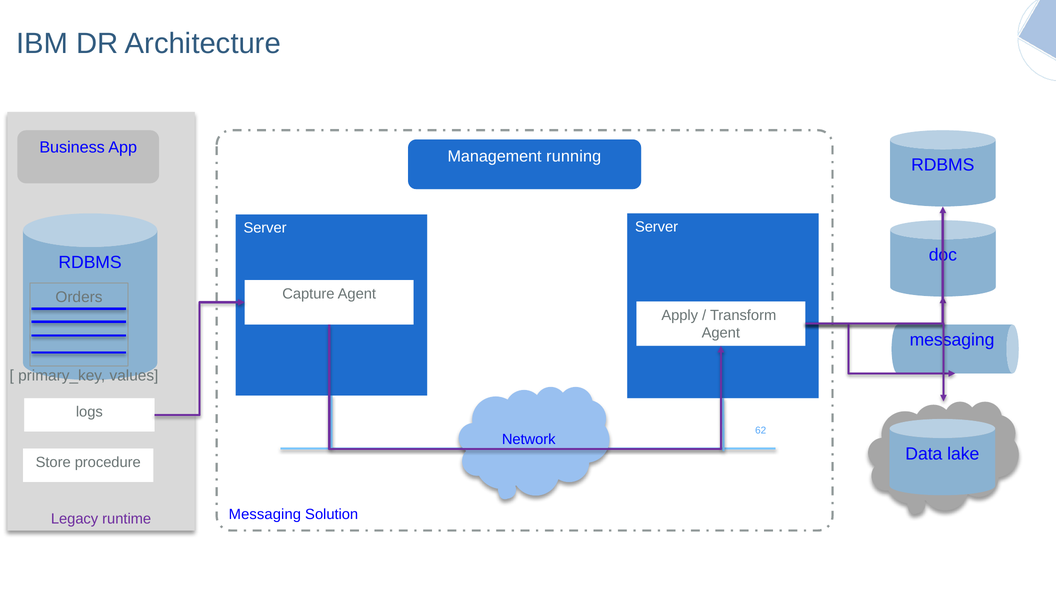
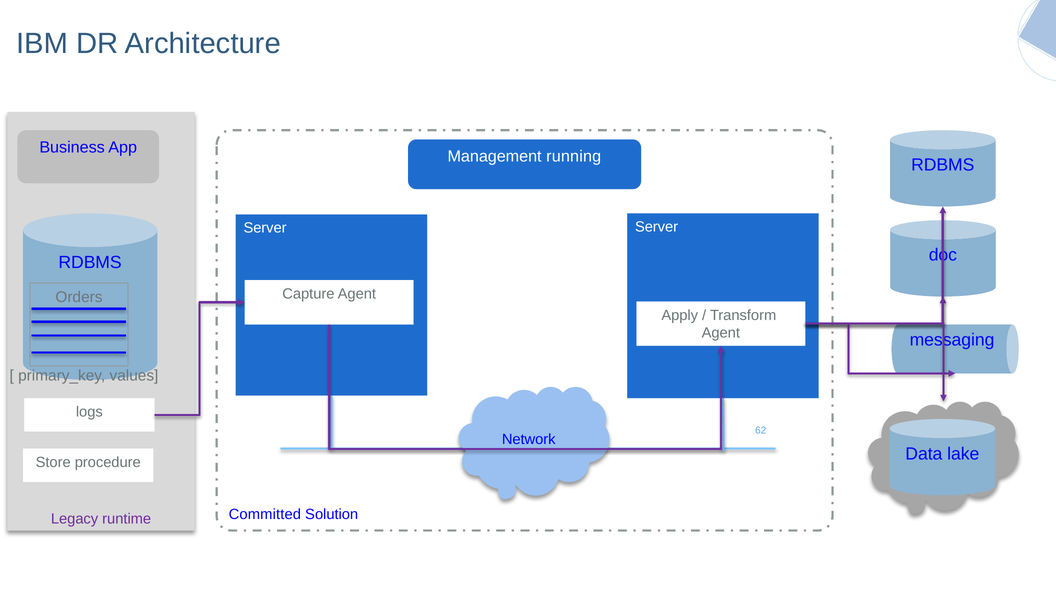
Messaging: Messaging -> Committed (265, 515)
